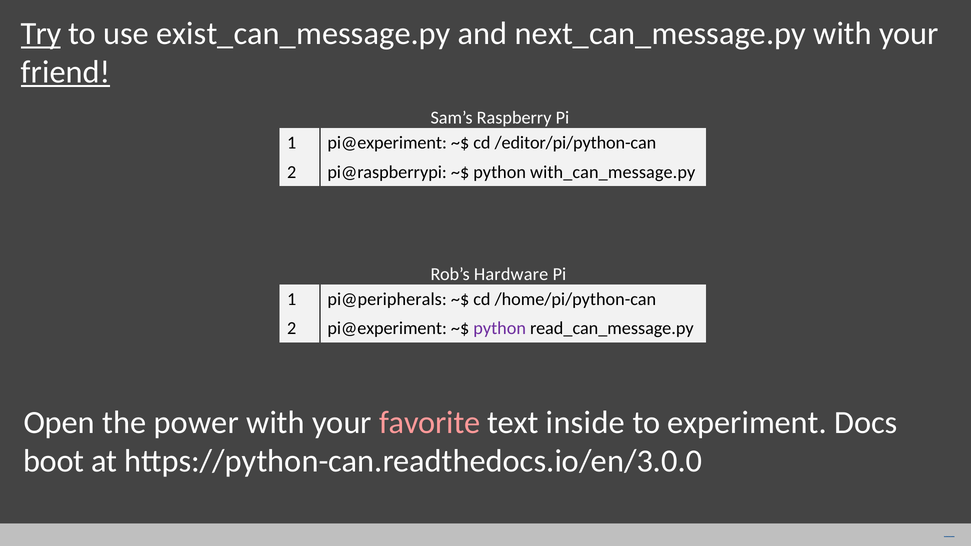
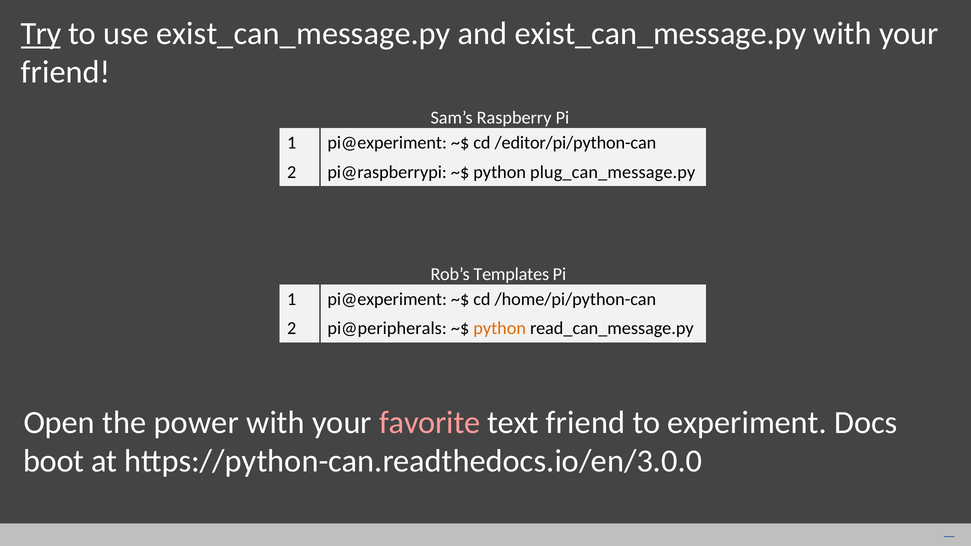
and next_can_message.py: next_can_message.py -> exist_can_message.py (660, 33)
friend underline: present -> none (66, 72)
with_can_message.py: with_can_message.py -> plug_can_message.py (613, 172)
Rob’s Hardware: Hardware -> Templates (511, 274)
pi@peripherals: pi@peripherals -> pi@experiment (387, 299)
2 pi@experiment: pi@experiment -> pi@peripherals (387, 329)
python colour: purple -> orange (500, 329)
text inside: inside -> friend (586, 423)
